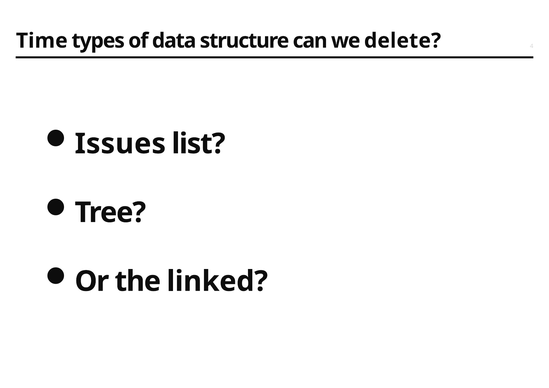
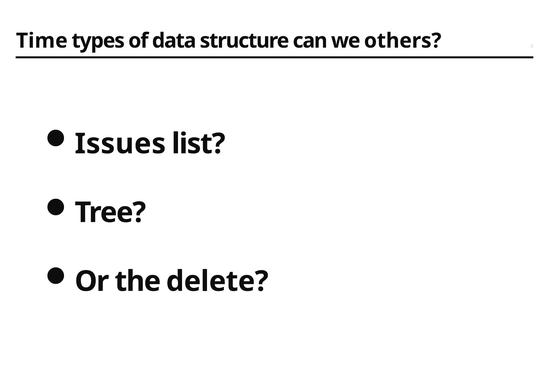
delete: delete -> others (403, 41)
linked: linked -> delete (217, 282)
